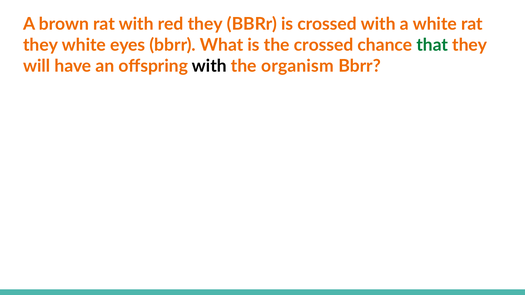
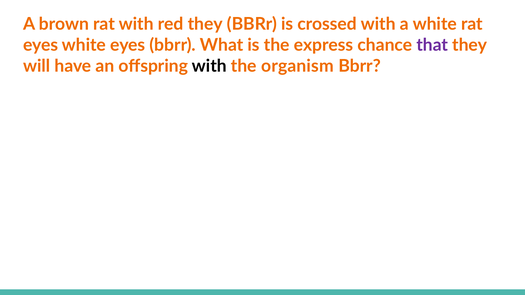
they: they -> eyes (41, 45)
the crossed: crossed -> express (324, 45)
that colour: green -> purple (432, 45)
